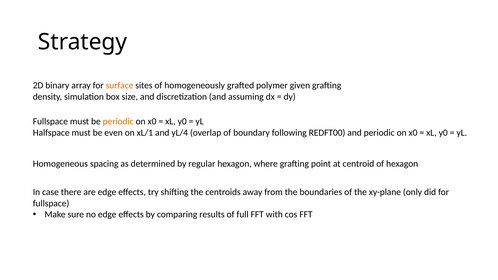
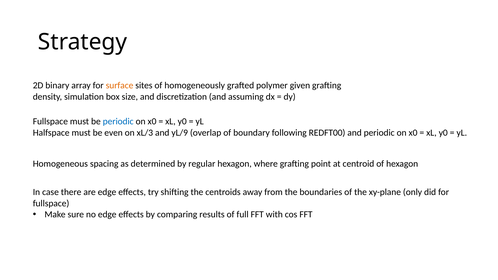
periodic colour: orange -> blue (118, 121)
xL/1: xL/1 -> xL/3 (145, 133)
yL/4: yL/4 -> yL/9 (180, 133)
